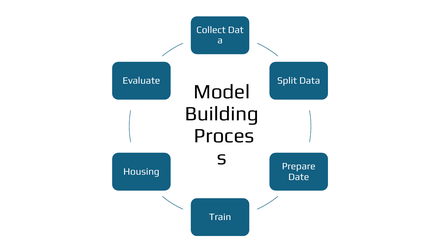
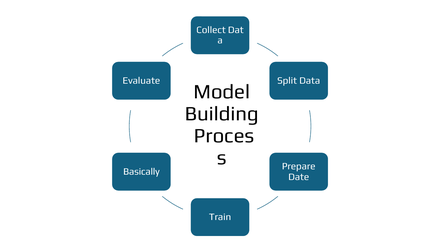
Housing: Housing -> Basically (141, 171)
